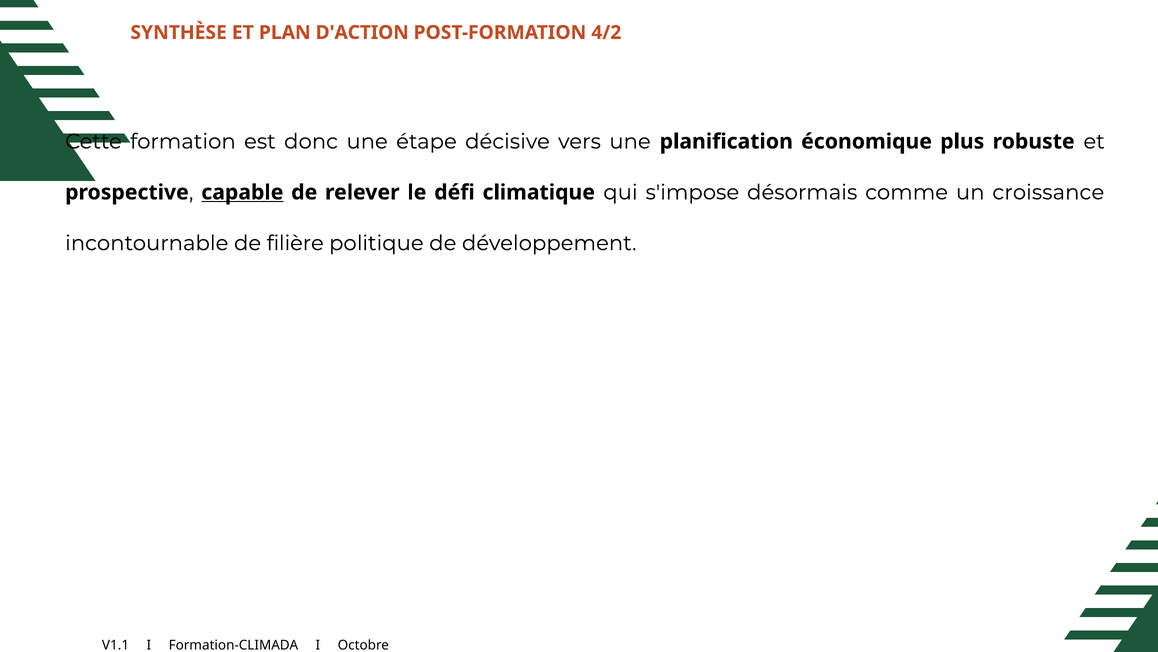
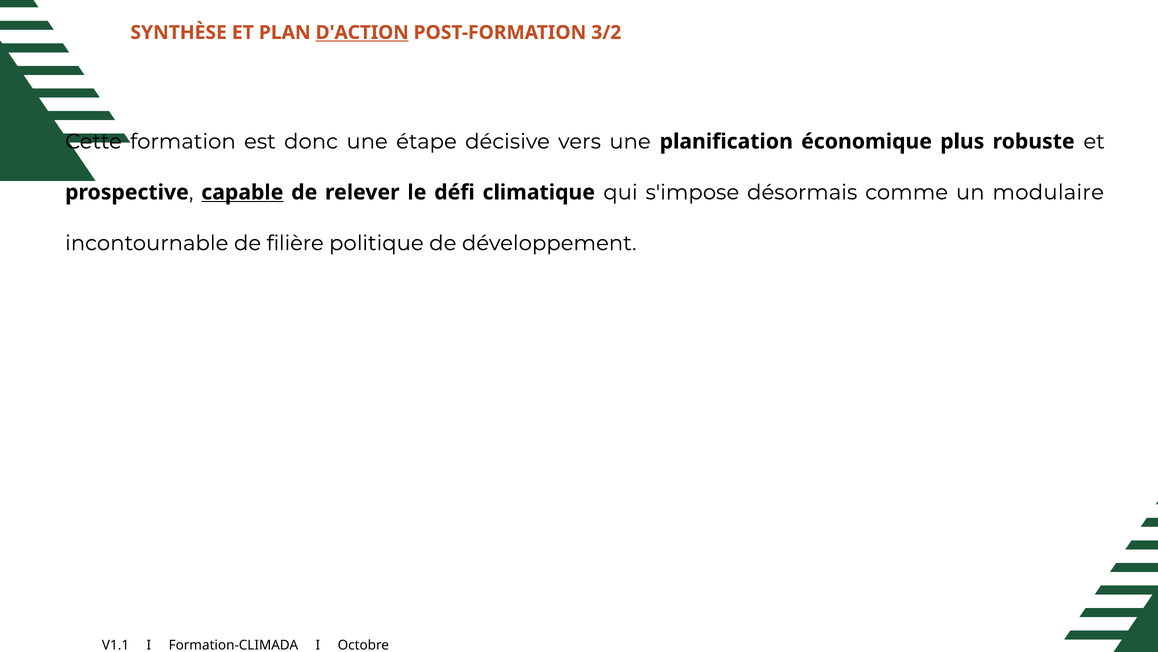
D'ACTION underline: none -> present (362, 33)
4/2: 4/2 -> 3/2 (606, 33)
croissance: croissance -> modulaire (1048, 192)
